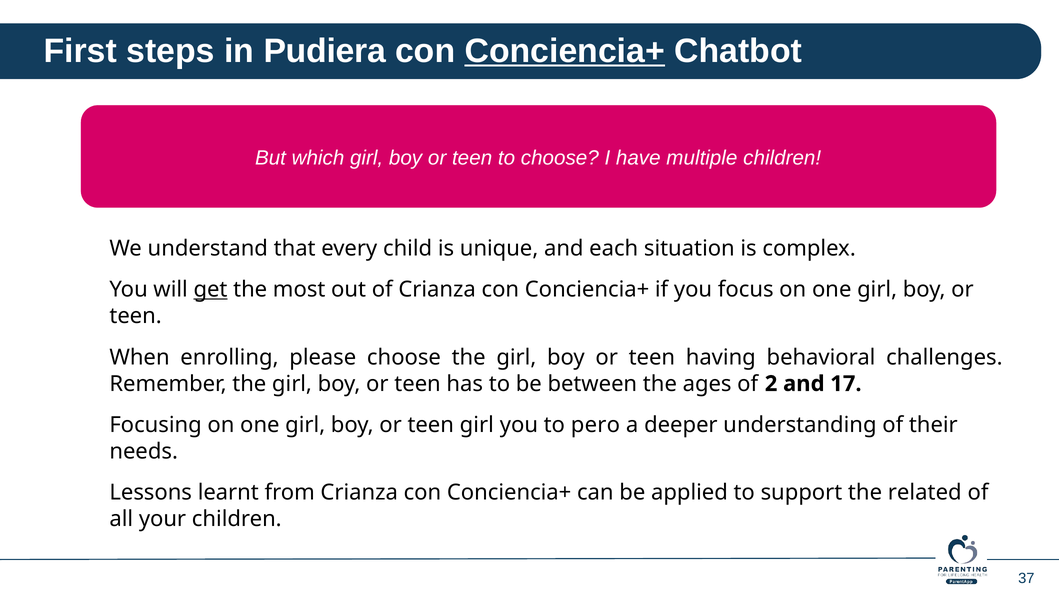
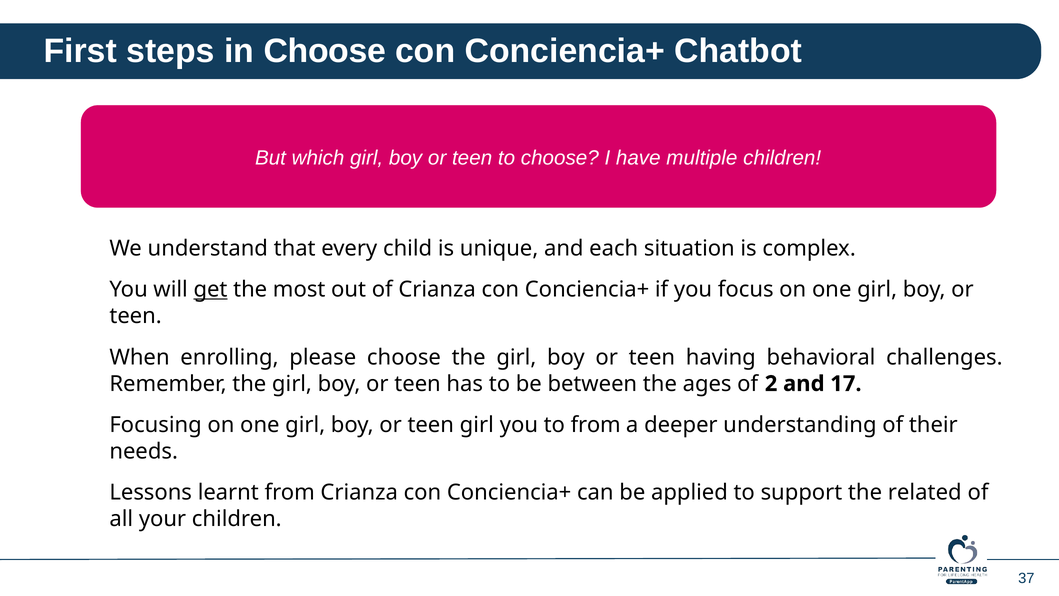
in Pudiera: Pudiera -> Choose (325, 51)
Conciencia+ underline: present -> none (565, 51)
to pero: pero -> from (596, 425)
